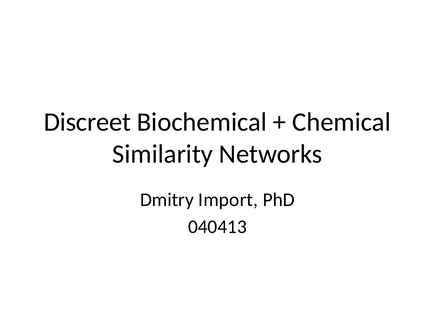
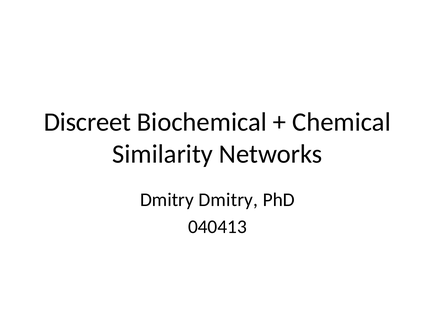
Dmitry Import: Import -> Dmitry (228, 200)
